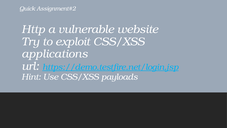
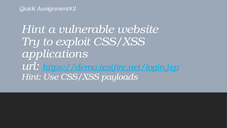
Http: Http -> Hint (33, 29)
